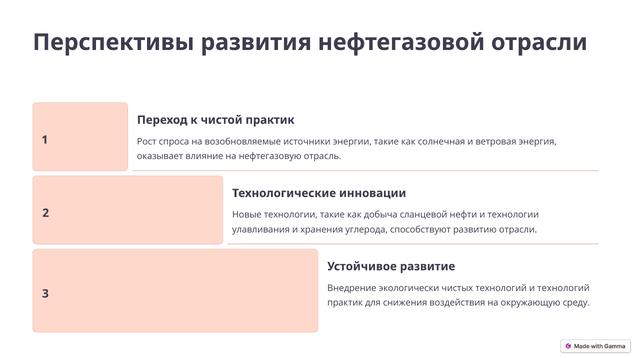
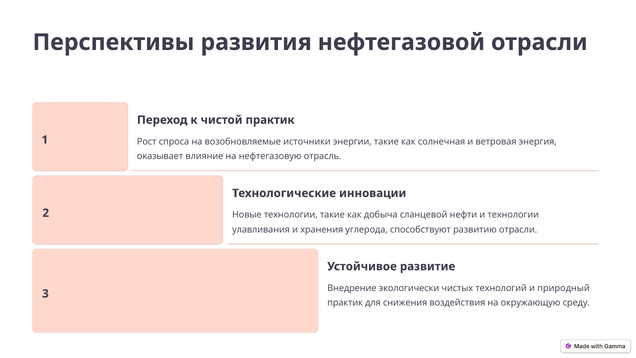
и технологий: технологий -> природный (564, 288)
